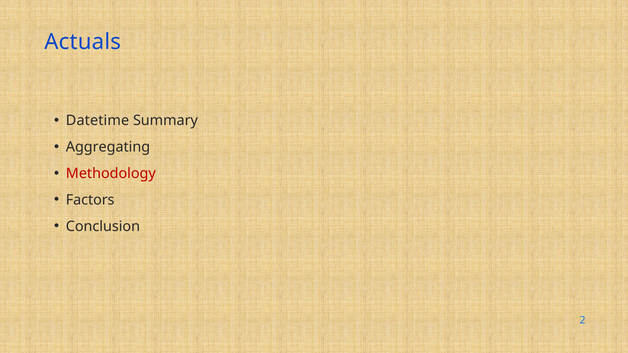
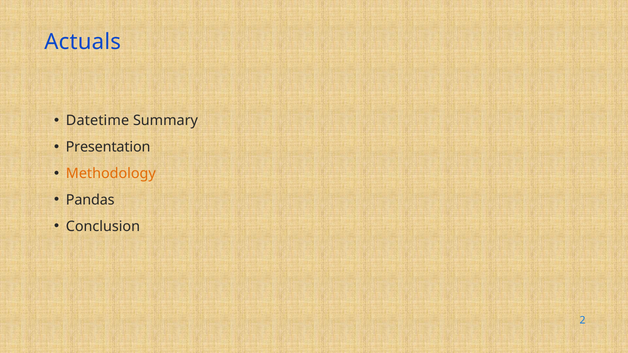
Aggregating: Aggregating -> Presentation (108, 147)
Methodology colour: red -> orange (111, 174)
Factors: Factors -> Pandas (90, 200)
